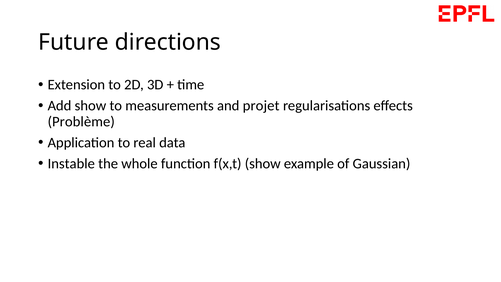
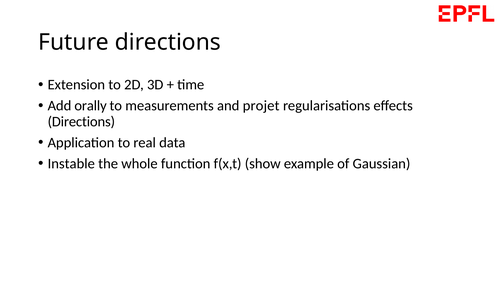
Add show: show -> orally (91, 106)
Problème: Problème -> Directions (81, 121)
